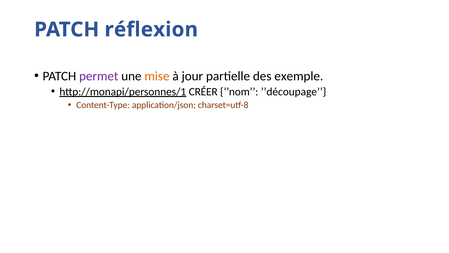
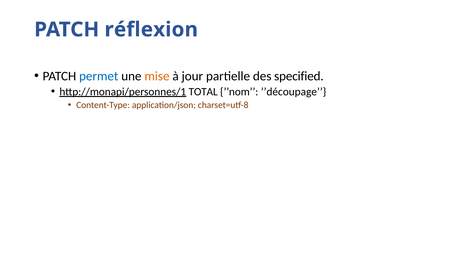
permet colour: purple -> blue (99, 76)
exemple: exemple -> specified (299, 76)
CRÉER: CRÉER -> TOTAL (203, 92)
